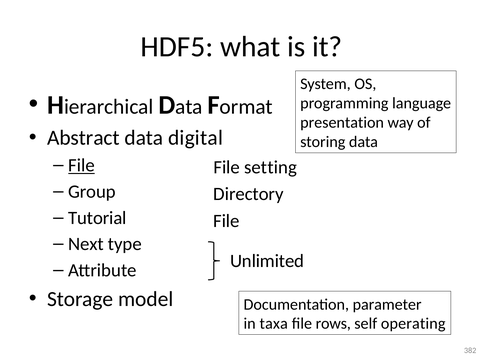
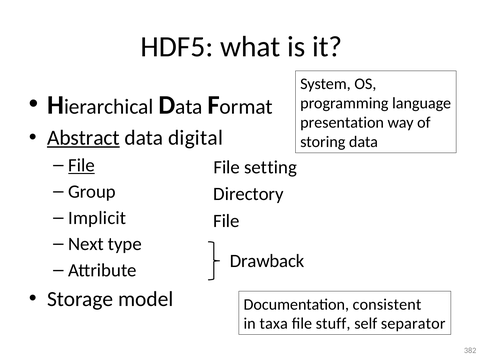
Abstract underline: none -> present (83, 138)
Tutorial: Tutorial -> Implicit (97, 218)
Unlimited: Unlimited -> Drawback (267, 261)
parameter: parameter -> consistent (387, 305)
rows: rows -> stuff (333, 324)
operating: operating -> separator (413, 324)
